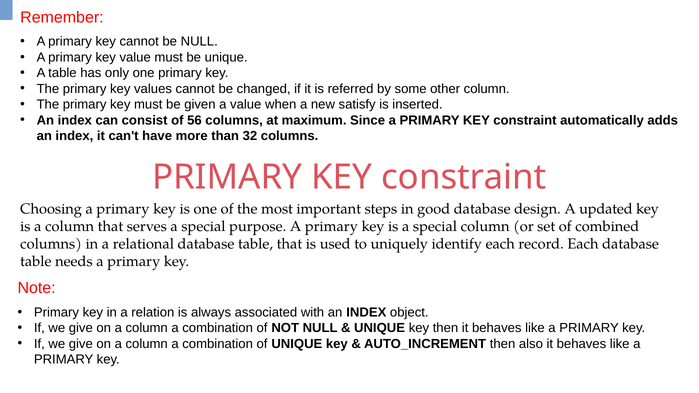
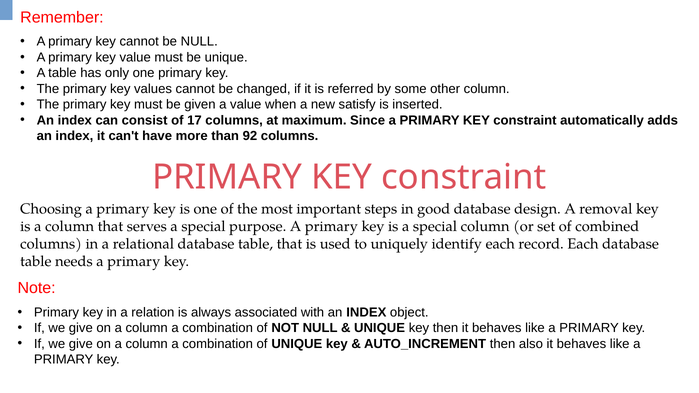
56: 56 -> 17 (194, 120)
32: 32 -> 92 (250, 136)
updated: updated -> removal (606, 209)
